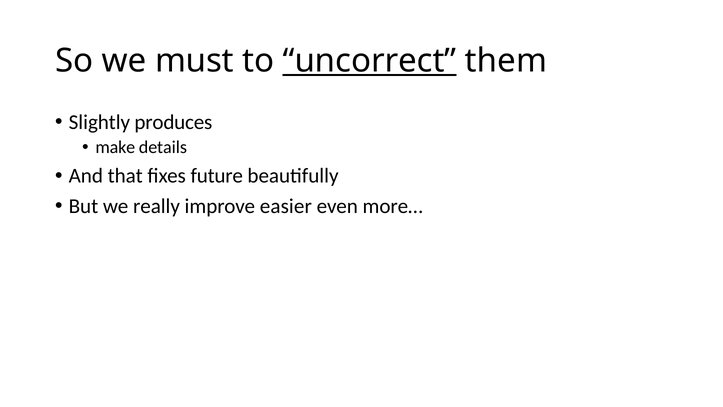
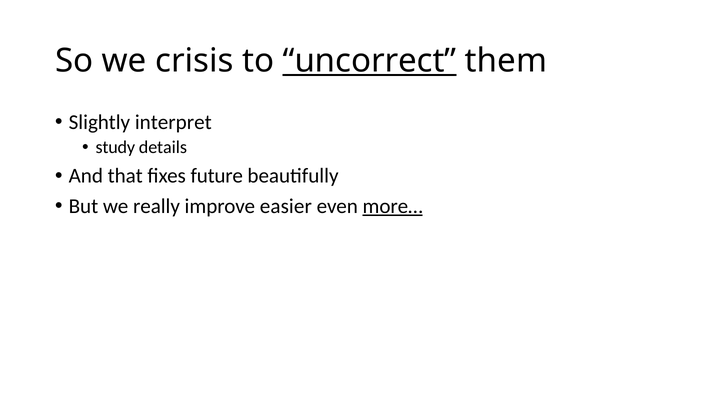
must: must -> crisis (194, 61)
produces: produces -> interpret (173, 122)
make: make -> study (115, 147)
more… underline: none -> present (393, 206)
